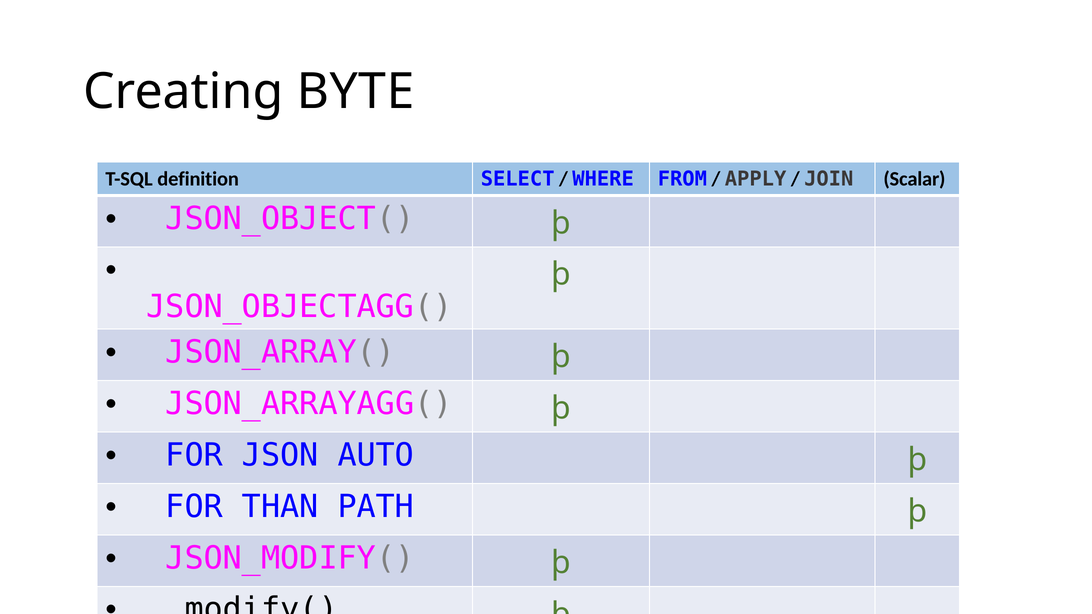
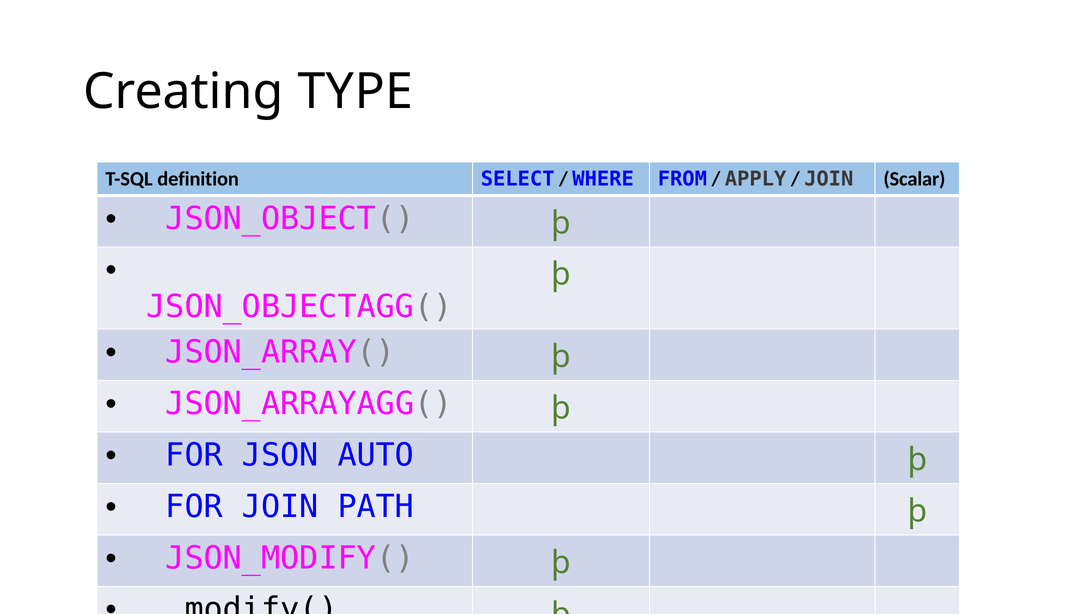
BYTE: BYTE -> TYPE (355, 92)
FOR THAN: THAN -> JOIN (280, 507)
